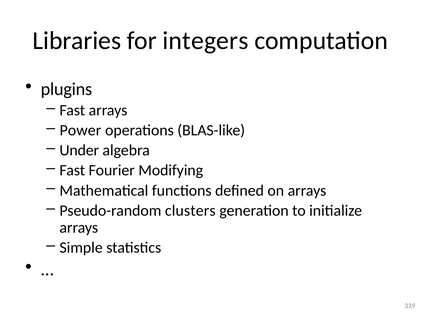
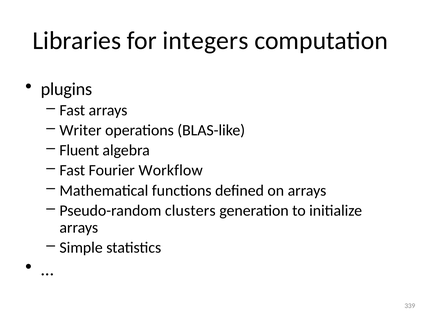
Power: Power -> Writer (81, 130)
Under: Under -> Fluent (79, 150)
Modifying: Modifying -> Workflow (171, 170)
